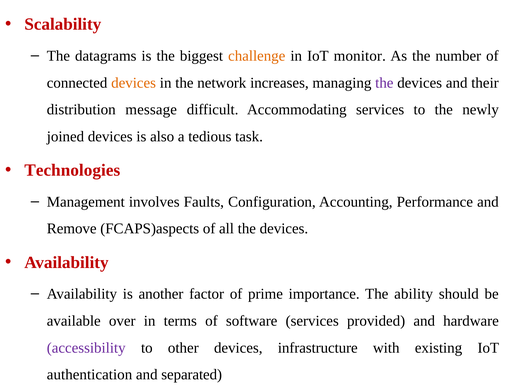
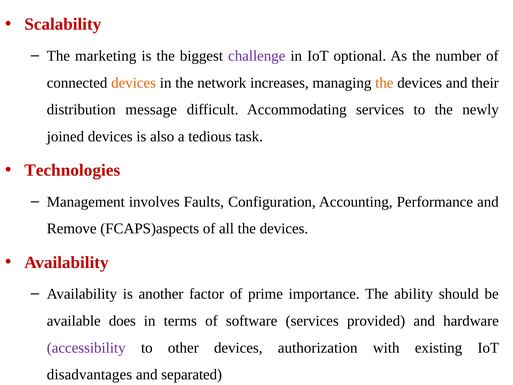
datagrams: datagrams -> marketing (106, 56)
challenge colour: orange -> purple (257, 56)
monitor: monitor -> optional (360, 56)
the colour: purple -> orange (384, 83)
over: over -> does (122, 321)
infrastructure: infrastructure -> authorization (318, 348)
authentication: authentication -> disadvantages (89, 374)
